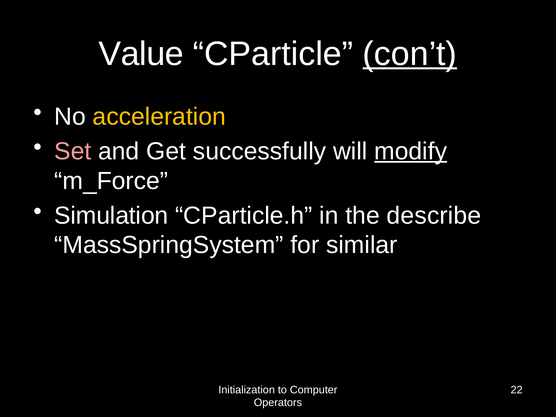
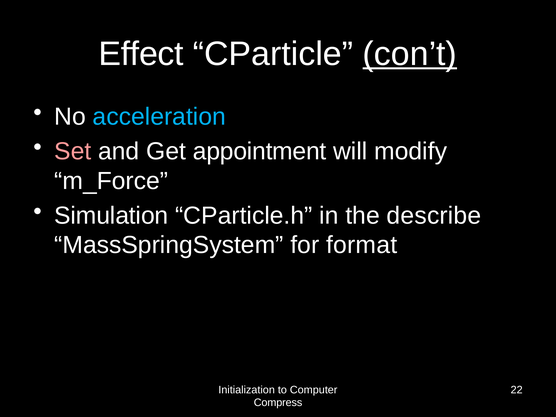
Value: Value -> Effect (141, 54)
acceleration colour: yellow -> light blue (159, 117)
successfully: successfully -> appointment (260, 151)
modify underline: present -> none (411, 151)
similar: similar -> format (362, 245)
Operators: Operators -> Compress (278, 403)
